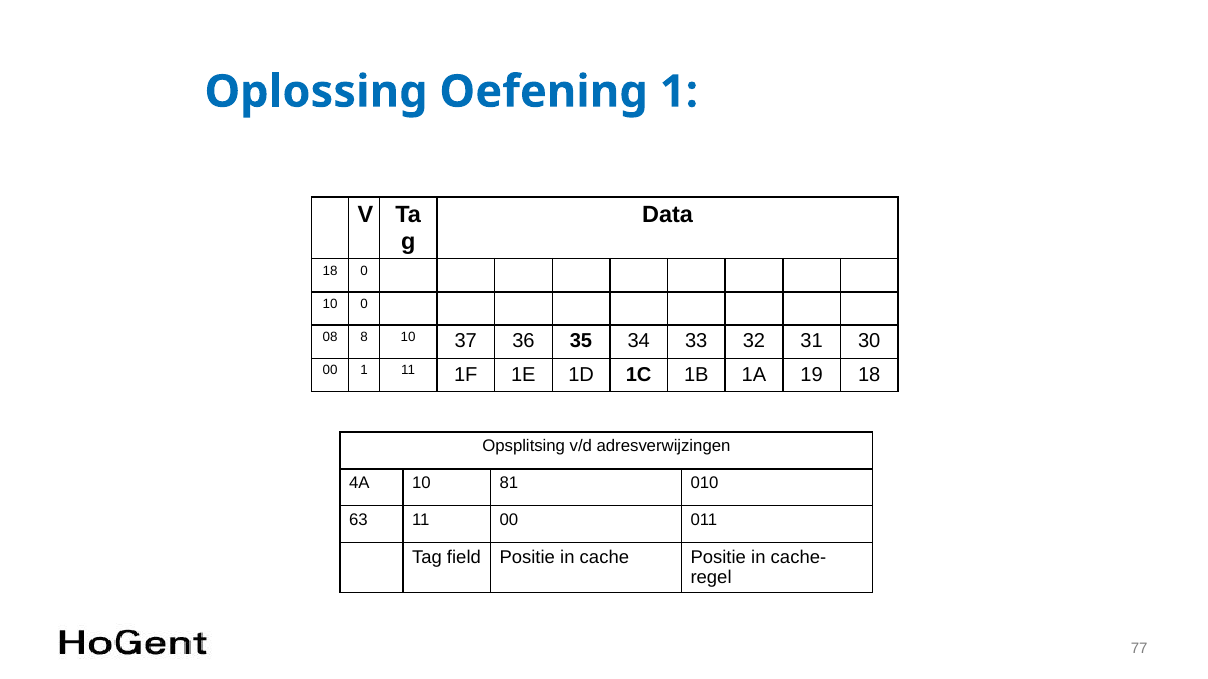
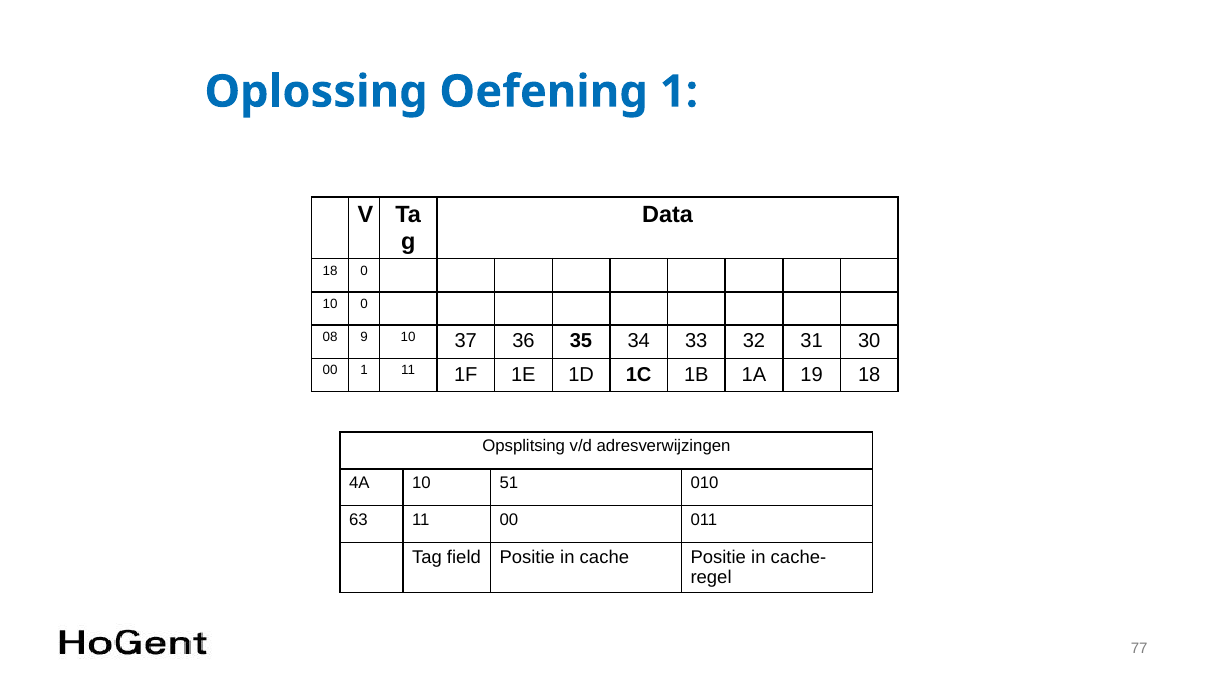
8: 8 -> 9 (364, 338)
81: 81 -> 51 (509, 483)
